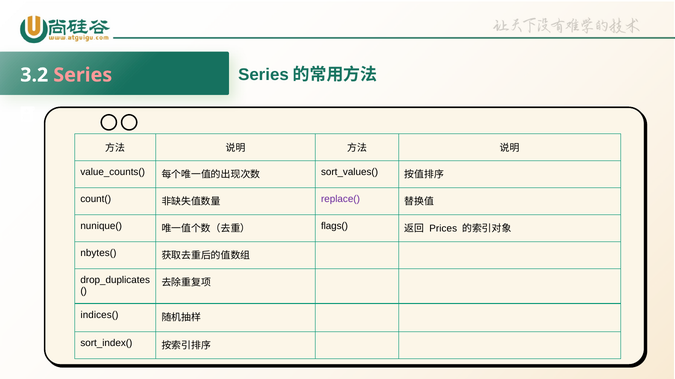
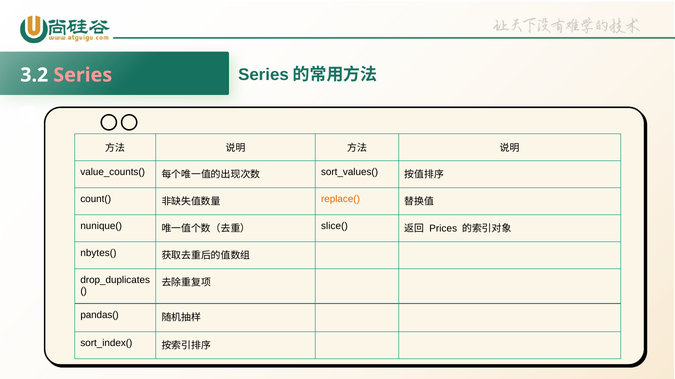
replace( colour: purple -> orange (341, 199)
flags(: flags( -> slice( (334, 226)
indices(: indices( -> pandas( (100, 315)
